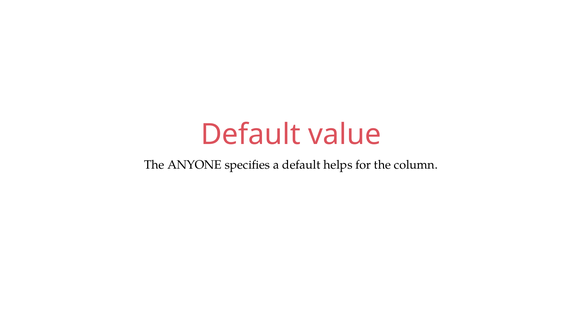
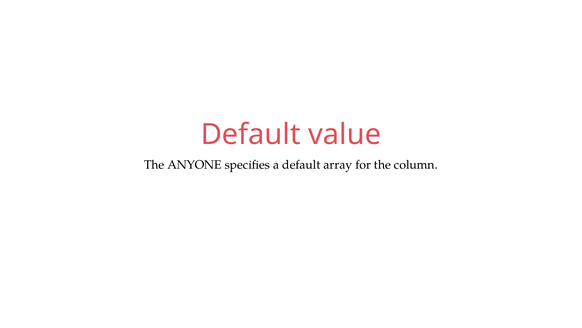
helps: helps -> array (338, 164)
